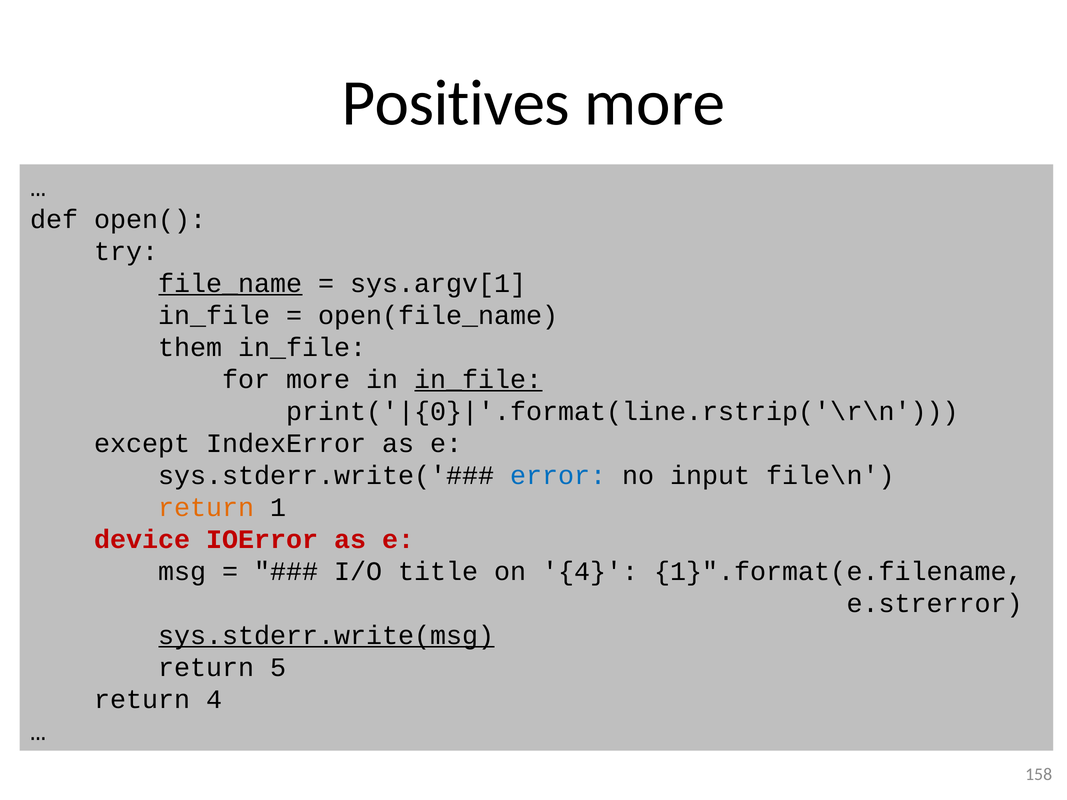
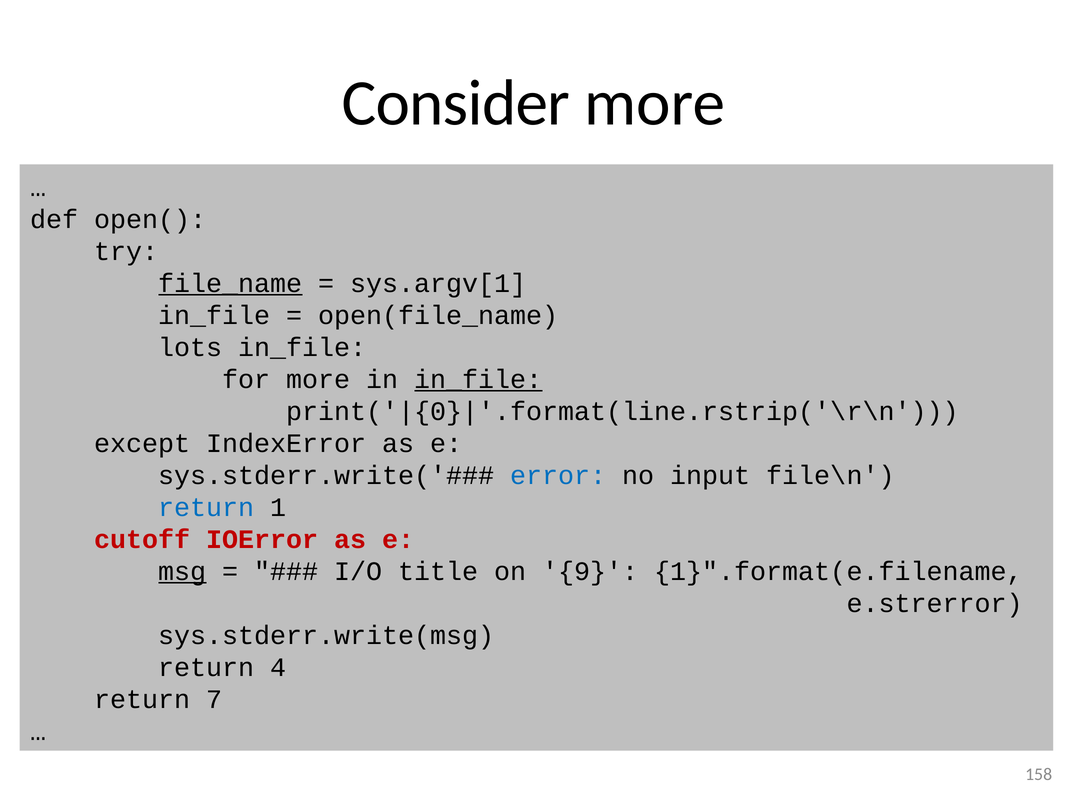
Positives: Positives -> Consider (456, 103)
them: them -> lots (190, 348)
return colour: orange -> blue (206, 508)
device: device -> cutoff (142, 540)
msg underline: none -> present (182, 572)
on 4: 4 -> 9 (590, 572)
sys.stderr.write(msg underline: present -> none (326, 636)
5: 5 -> 4 (278, 668)
return 4: 4 -> 7 (214, 700)
